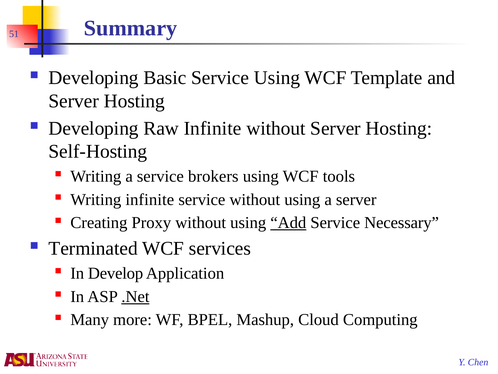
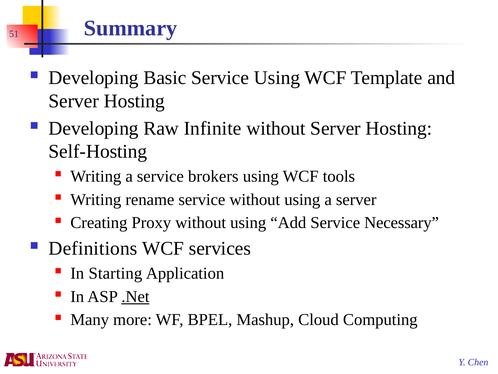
Writing infinite: infinite -> rename (150, 199)
Add underline: present -> none (288, 223)
Terminated: Terminated -> Definitions (93, 248)
Develop: Develop -> Starting (115, 273)
